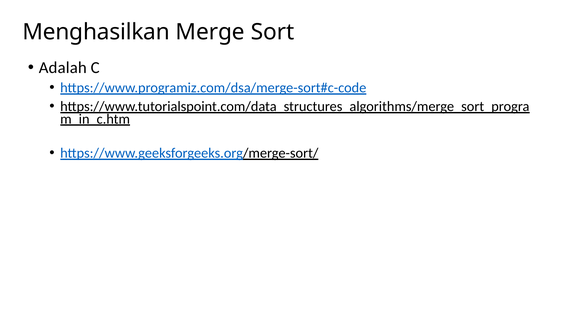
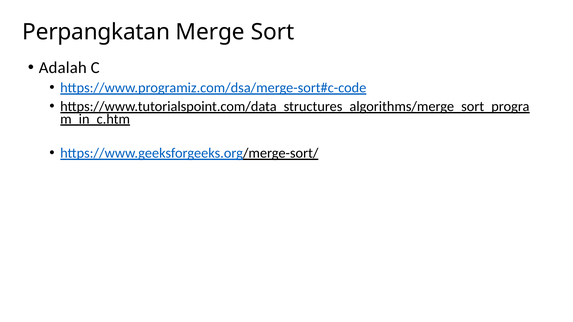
Menghasilkan: Menghasilkan -> Perpangkatan (96, 32)
